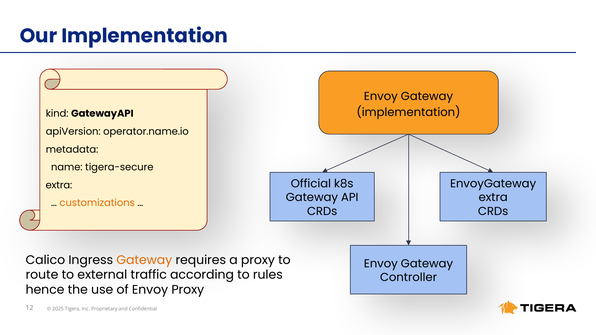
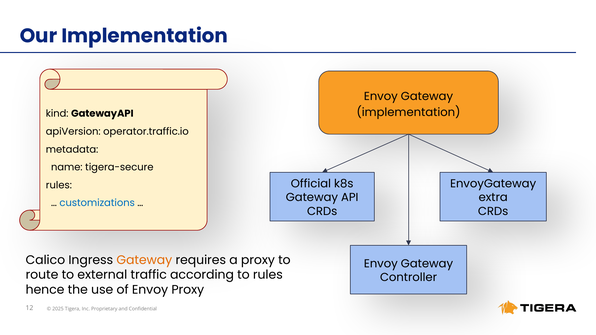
operator.name.io: operator.name.io -> operator.traffic.io (146, 132)
extra: extra -> rules (59, 185)
customizations colour: orange -> blue (97, 203)
